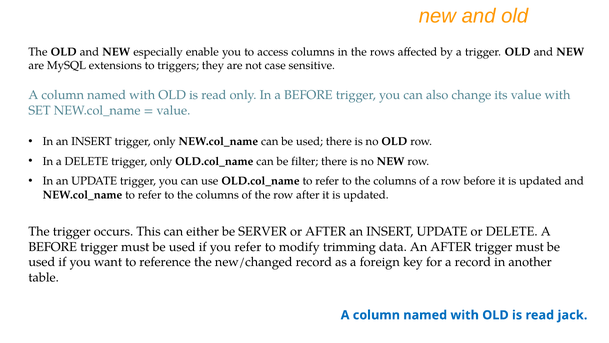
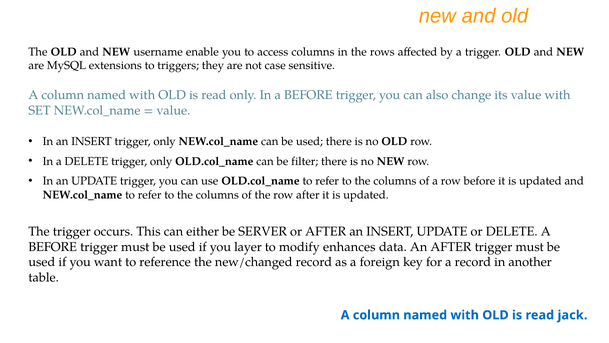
especially: especially -> username (158, 52)
you refer: refer -> layer (248, 247)
trimming: trimming -> enhances (349, 247)
